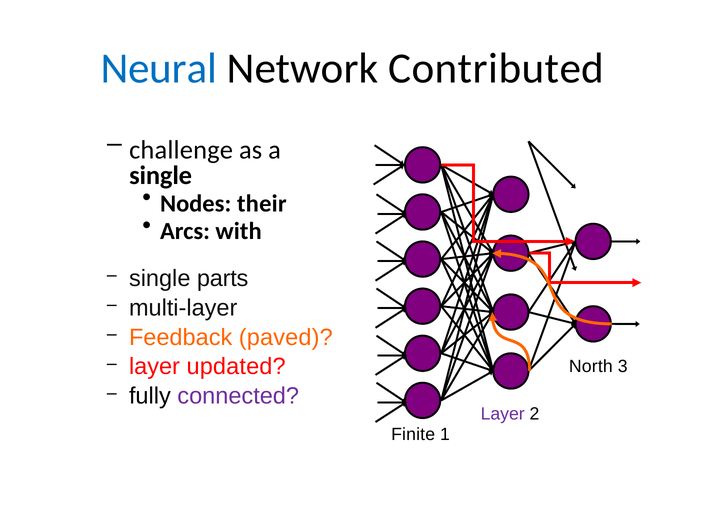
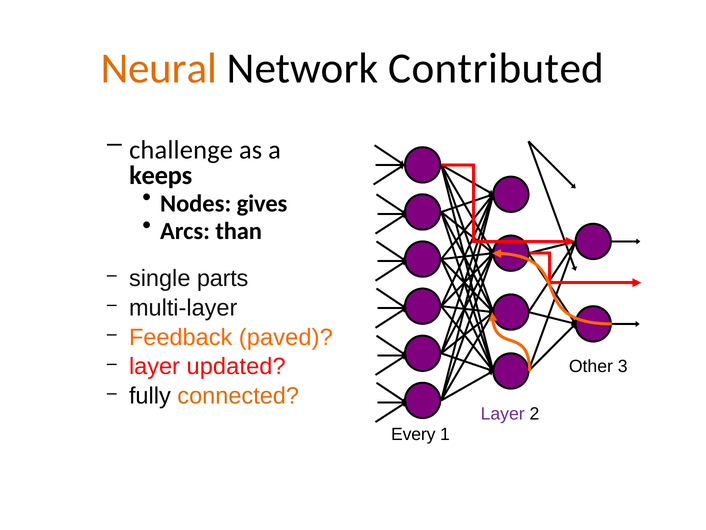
Neural colour: blue -> orange (159, 68)
single: single -> keeps (161, 175)
their: their -> gives (262, 203)
with: with -> than (239, 231)
North: North -> Other (591, 366)
connected colour: purple -> orange (238, 396)
Finite: Finite -> Every (413, 434)
